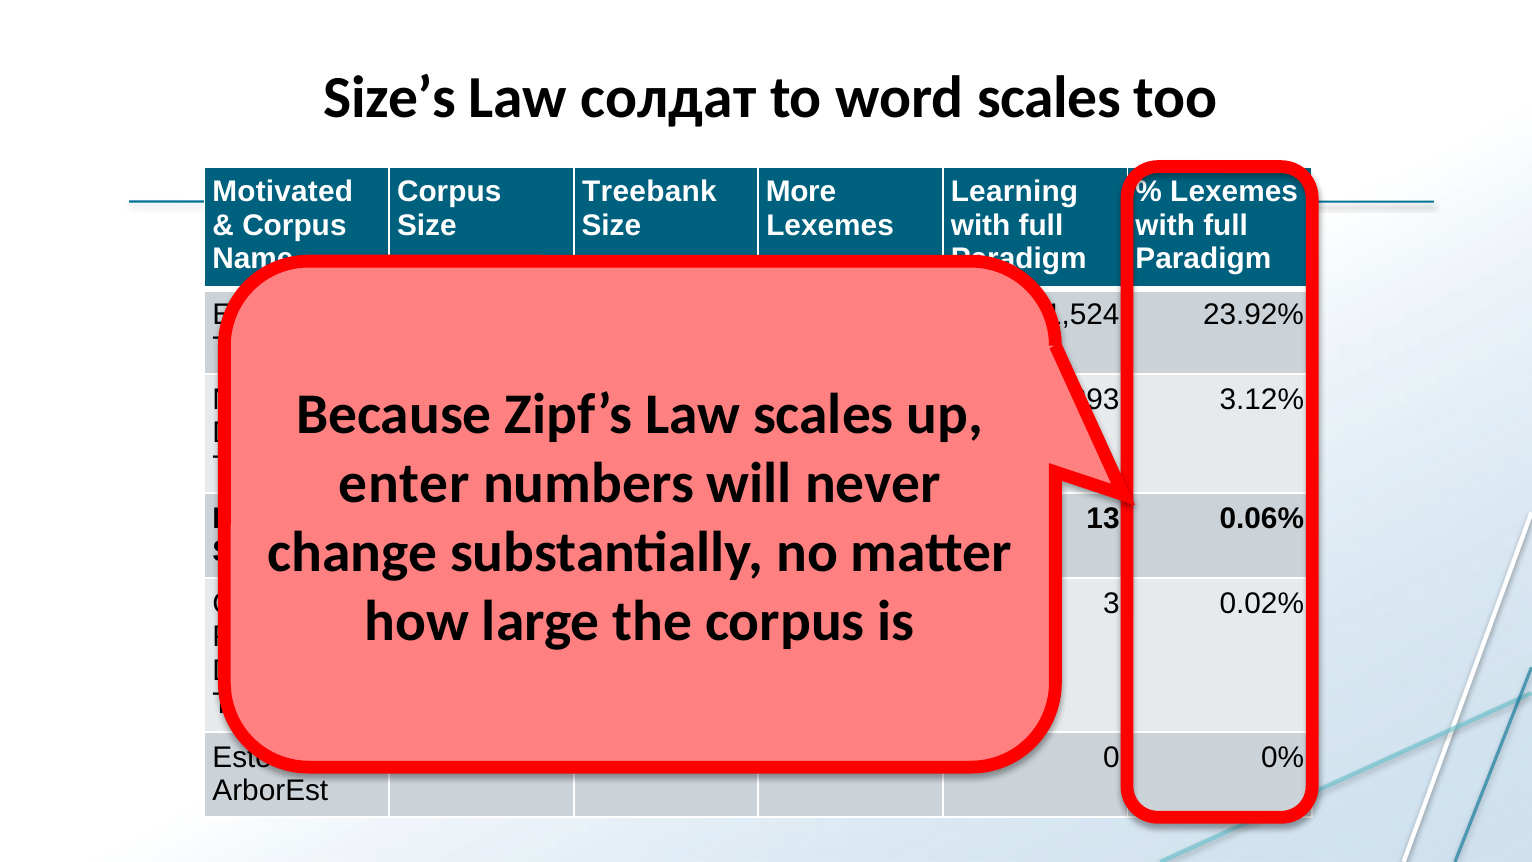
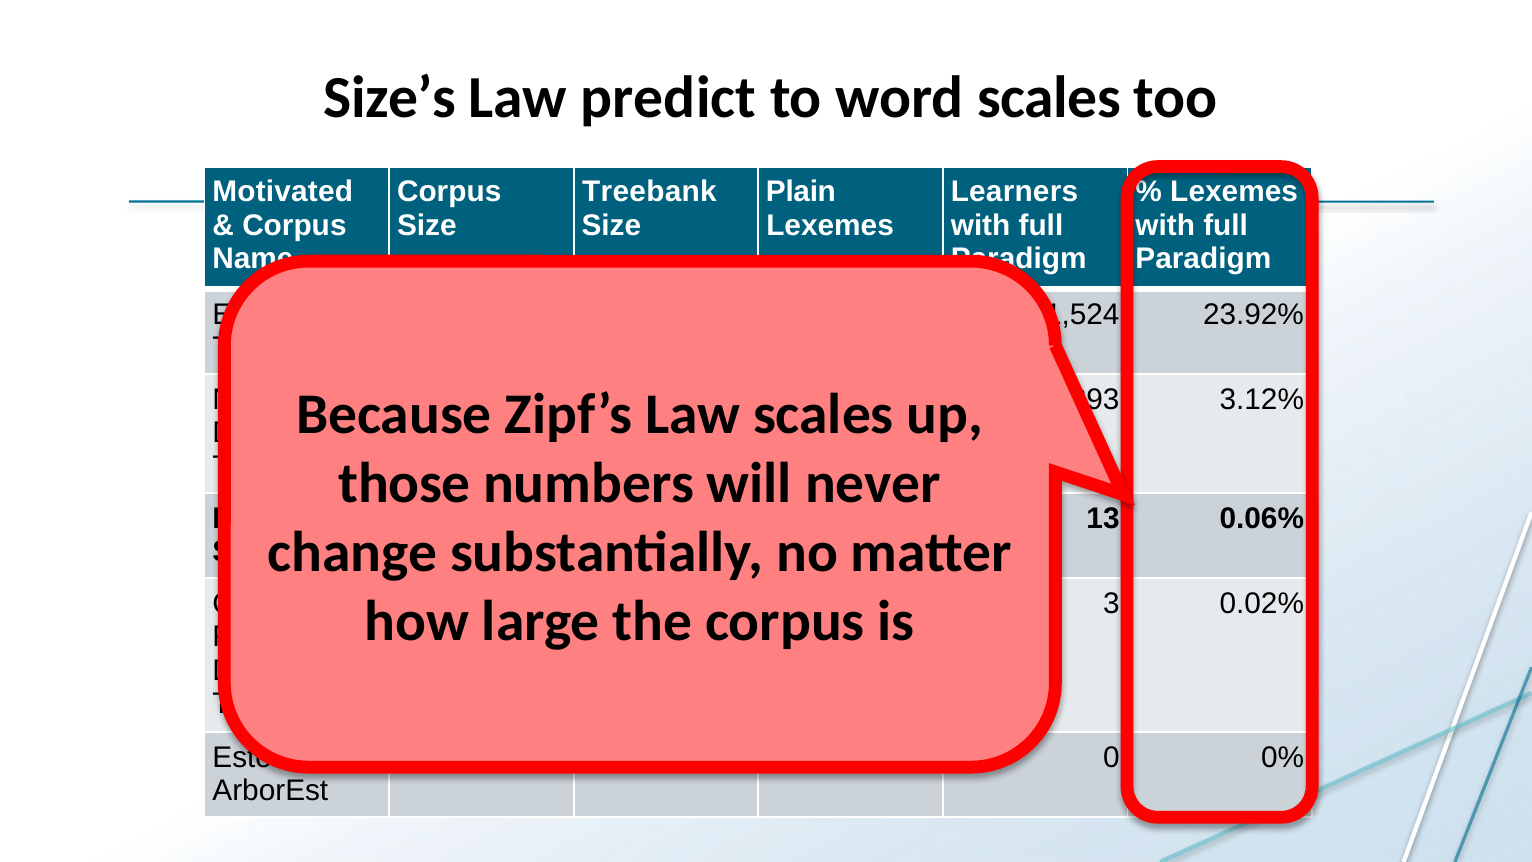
солдат: солдат -> predict (668, 97)
More: More -> Plain (801, 192)
Learning: Learning -> Learners (1014, 192)
enter: enter -> those (405, 484)
